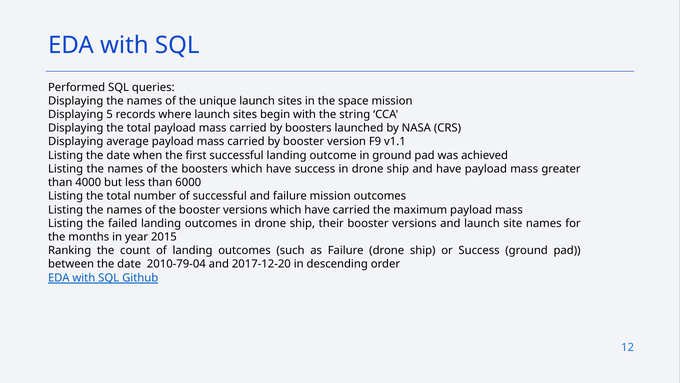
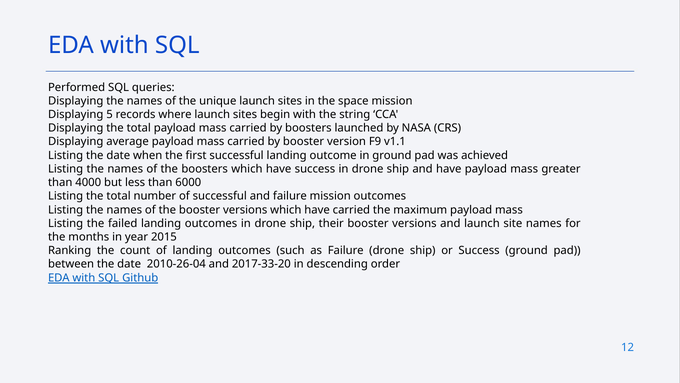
2010-79-04: 2010-79-04 -> 2010-26-04 (176, 264)
2017-12-20: 2017-12-20 -> 2017-33-20 (261, 264)
